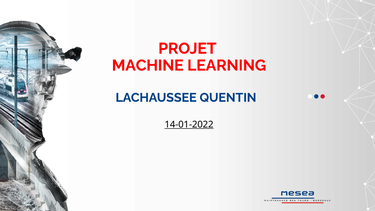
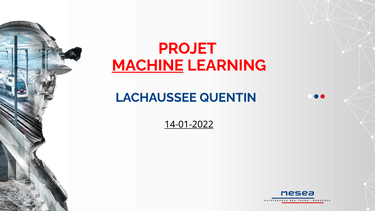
MACHINE underline: none -> present (148, 65)
